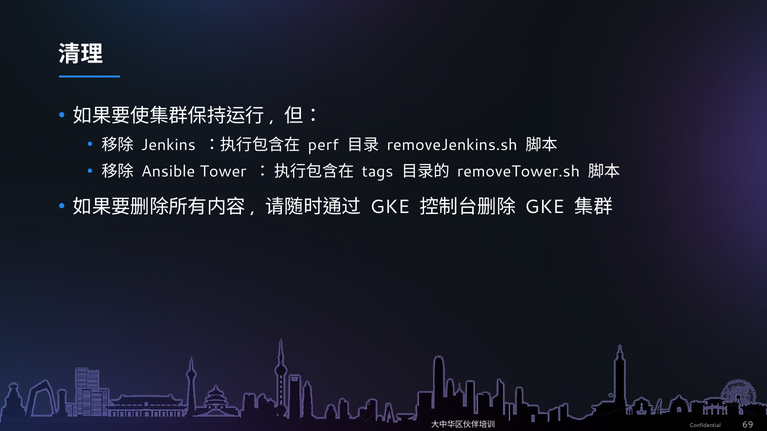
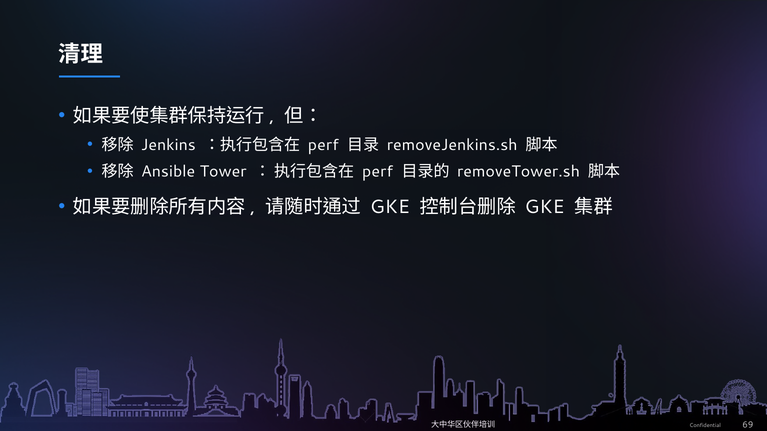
tags: tags -> perf (378, 172)
